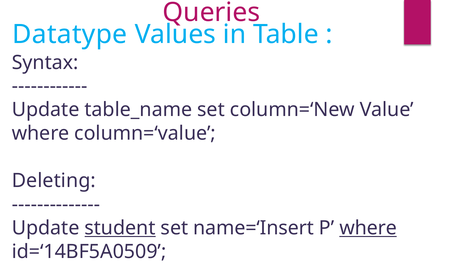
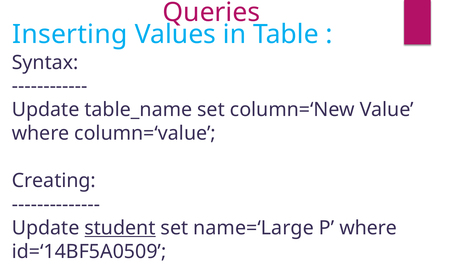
Datatype: Datatype -> Inserting (70, 34)
Deleting: Deleting -> Creating (54, 180)
name=‘Insert: name=‘Insert -> name=‘Large (254, 228)
where underline: present -> none (368, 228)
